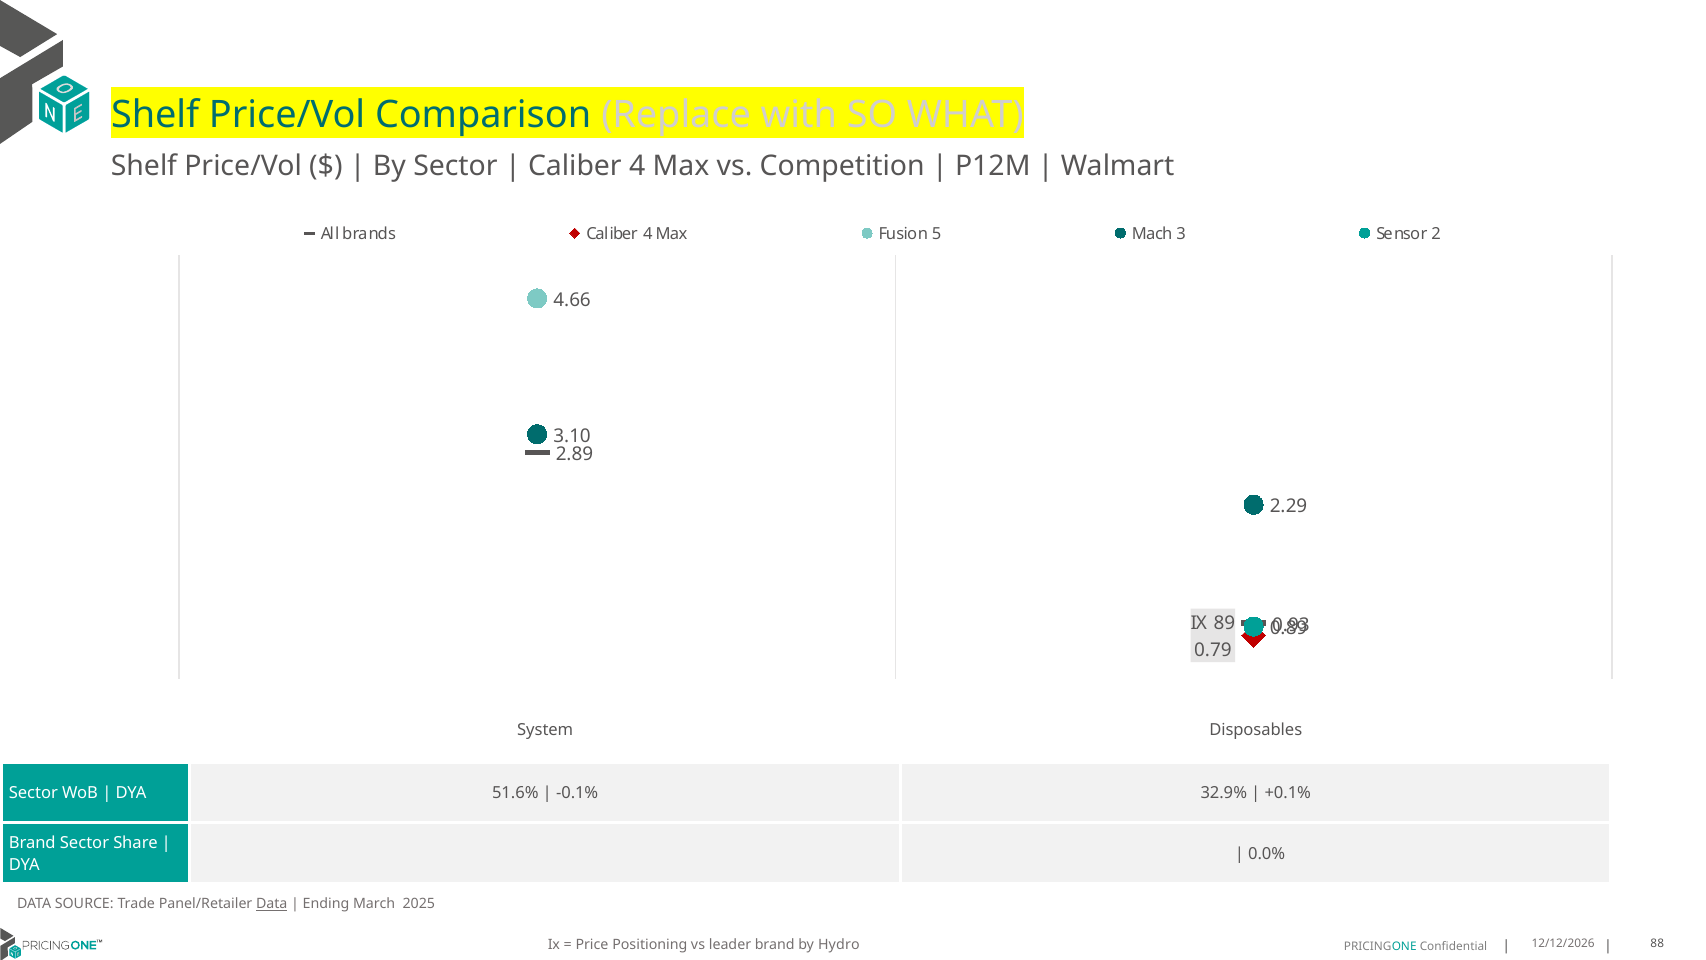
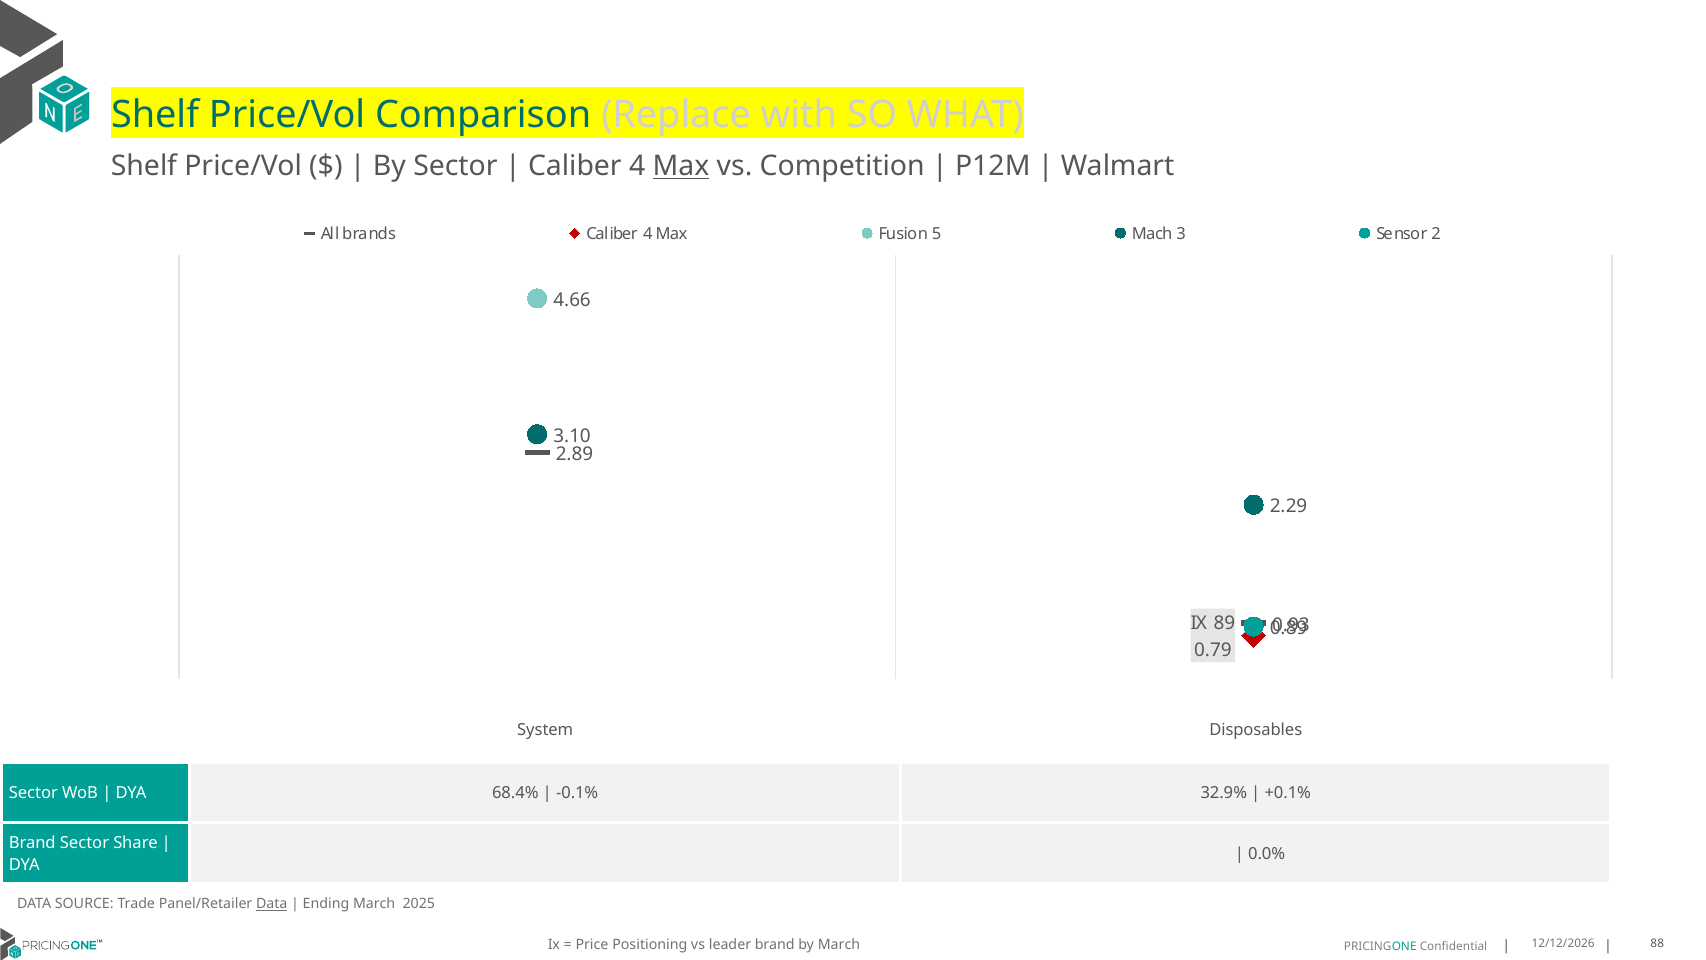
Max underline: none -> present (681, 166)
51.6%: 51.6% -> 68.4% (515, 793)
by Hydro: Hydro -> March (839, 945)
